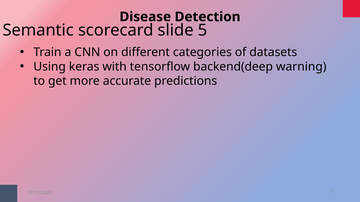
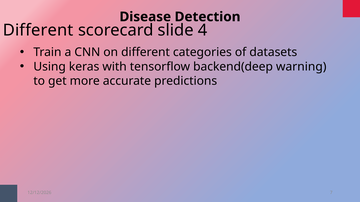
Semantic: Semantic -> Different (38, 30)
5: 5 -> 4 (203, 30)
